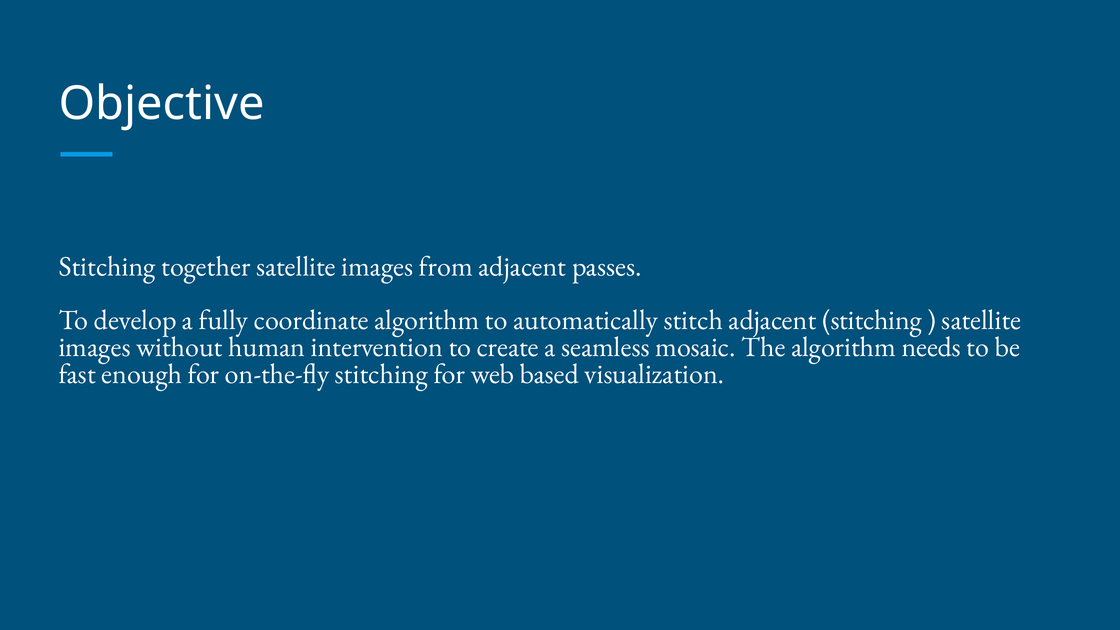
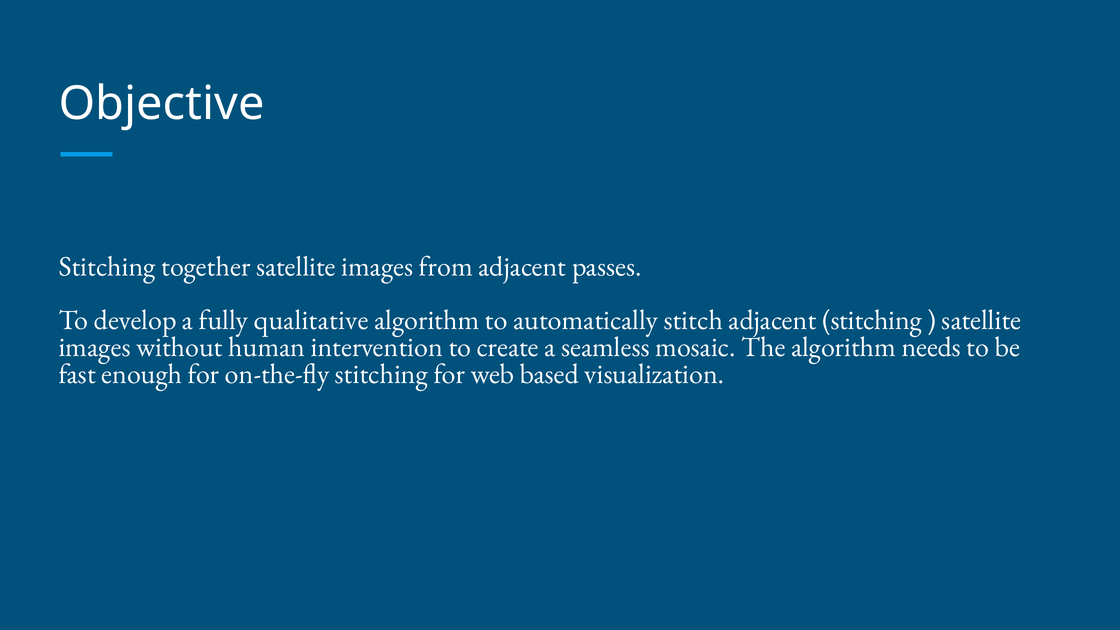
coordinate: coordinate -> qualitative (311, 320)
